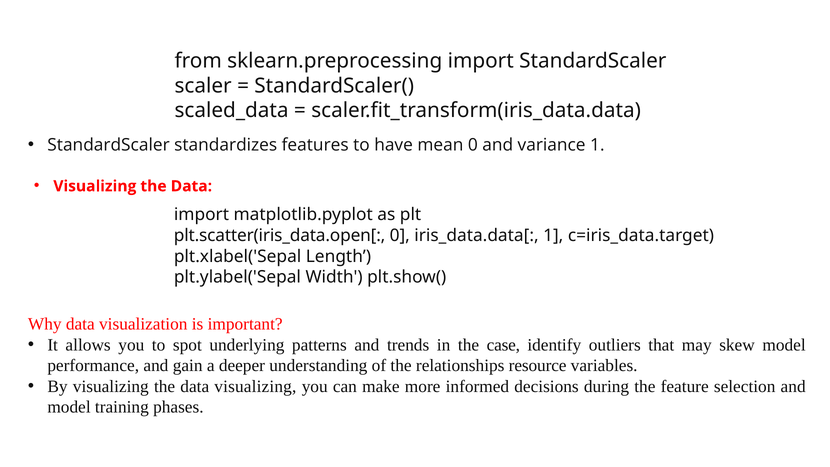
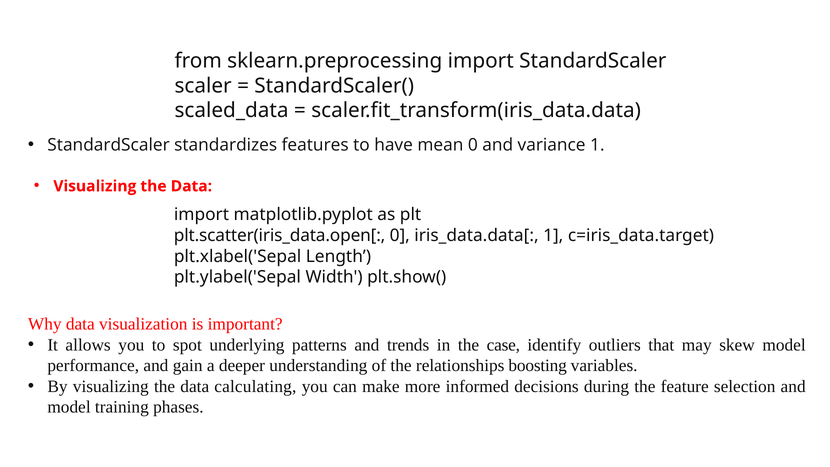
resource: resource -> boosting (538, 366)
data visualizing: visualizing -> calculating (255, 386)
